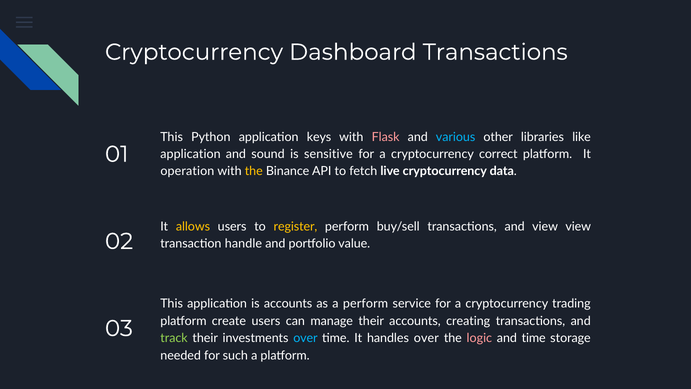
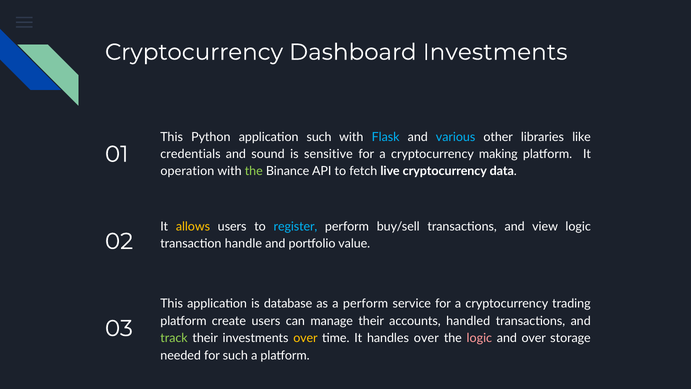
Dashboard Transactions: Transactions -> Investments (495, 52)
application keys: keys -> such (319, 137)
Flask colour: pink -> light blue (386, 137)
application: application -> credentials (190, 154)
correct: correct -> making (498, 154)
the colour: yellow -> light green (254, 171)
register colour: yellow -> light blue (295, 226)
view view: view -> logic (578, 226)
is accounts: accounts -> database (288, 304)
creating: creating -> handled (468, 321)
over colour: light blue -> yellow (305, 338)
and time: time -> over (534, 338)
